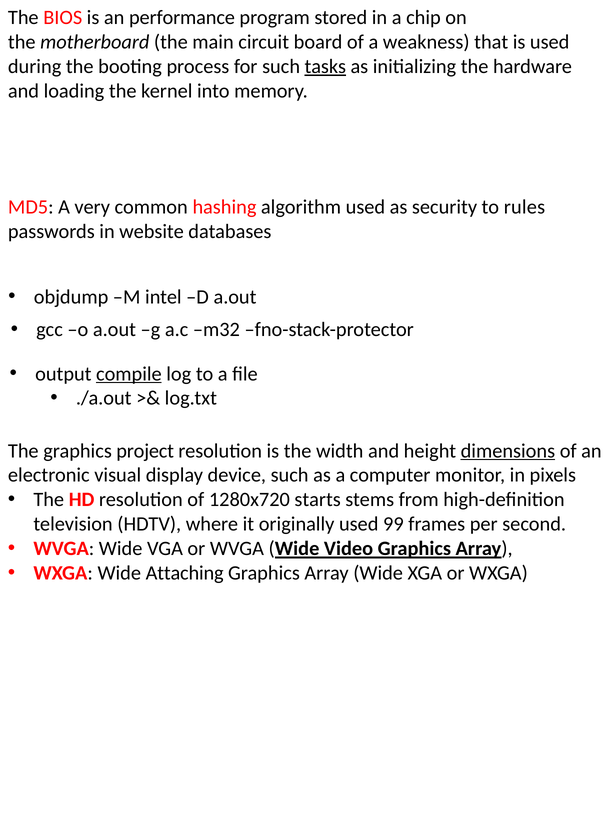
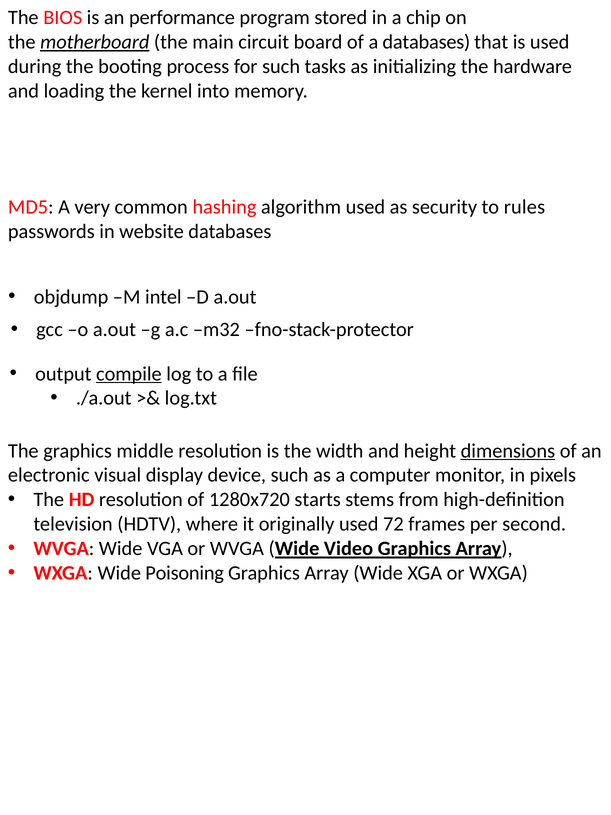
motherboard underline: none -> present (95, 42)
a weakness: weakness -> databases (426, 42)
tasks underline: present -> none (325, 66)
project: project -> middle (145, 451)
99: 99 -> 72 (393, 524)
Attaching: Attaching -> Poisoning (185, 573)
